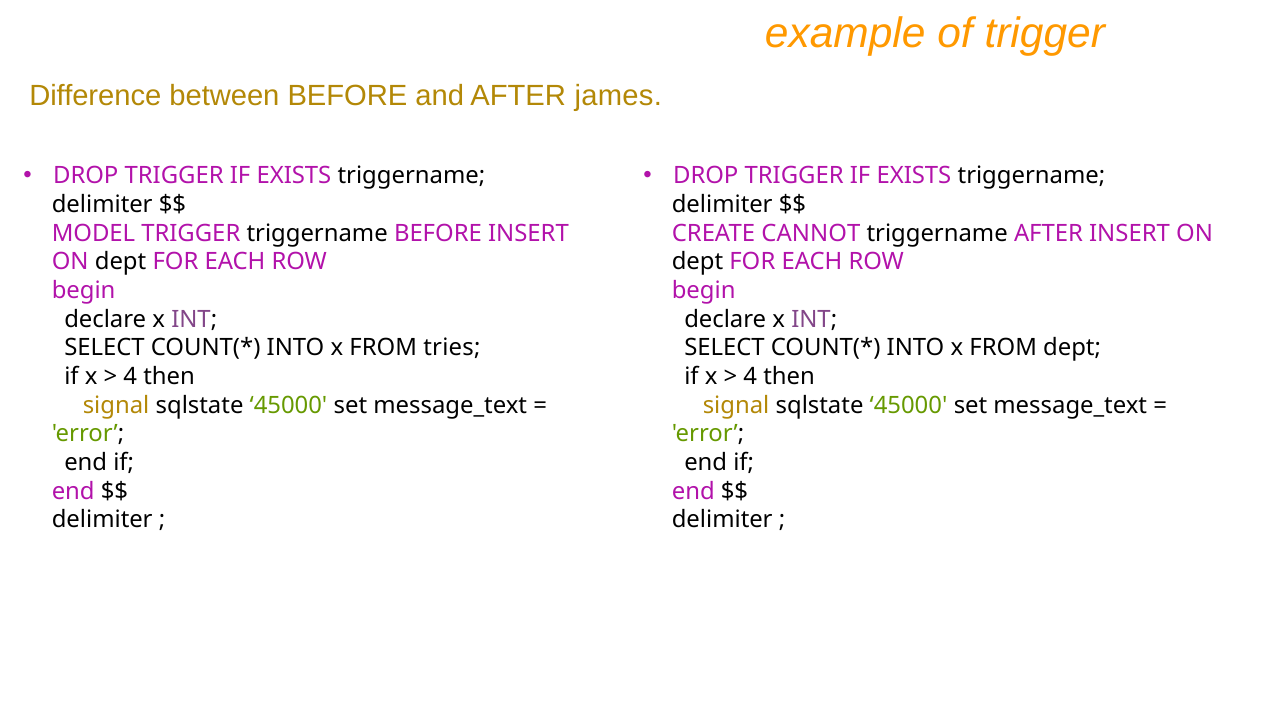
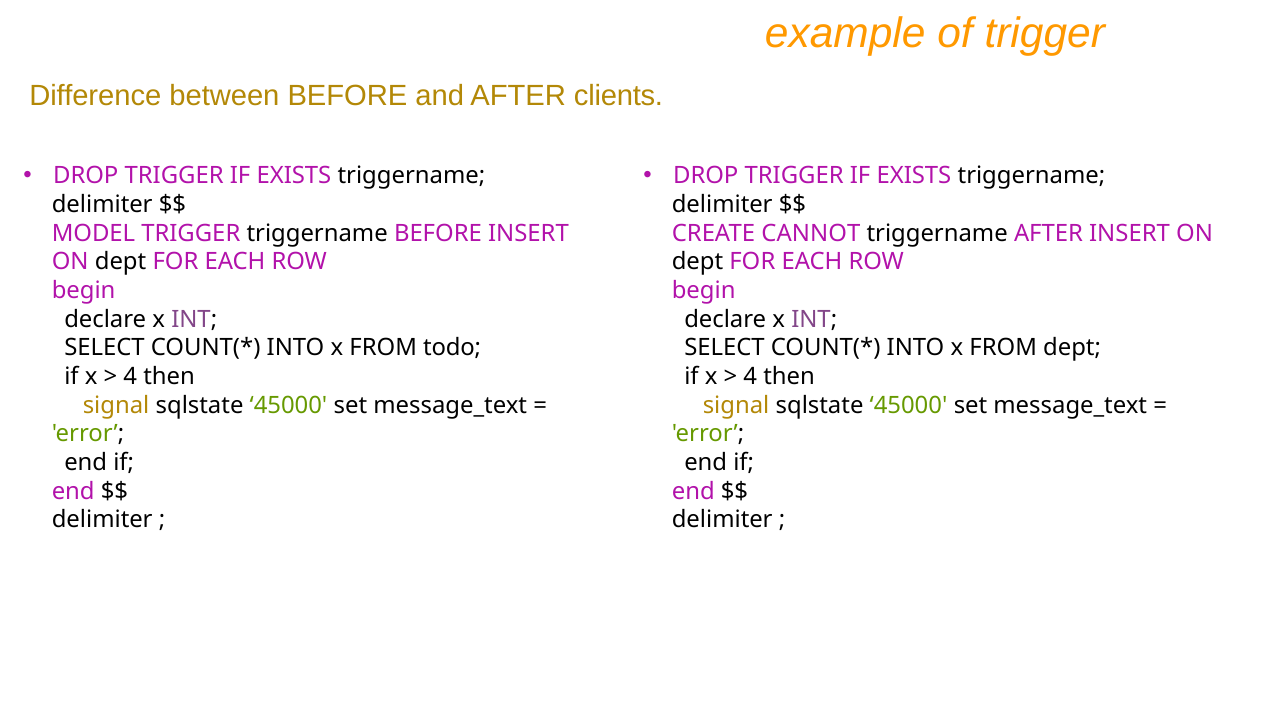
james: james -> clients (619, 96)
tries: tries -> todo (452, 348)
